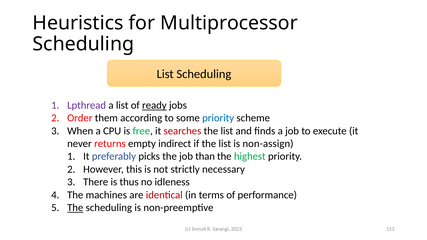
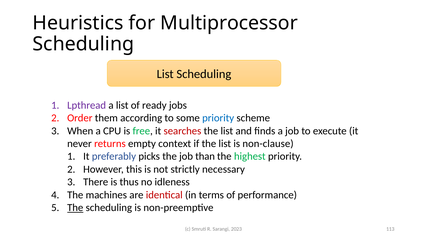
ready underline: present -> none (154, 105)
indirect: indirect -> context (175, 144)
non-assign: non-assign -> non-clause (268, 144)
